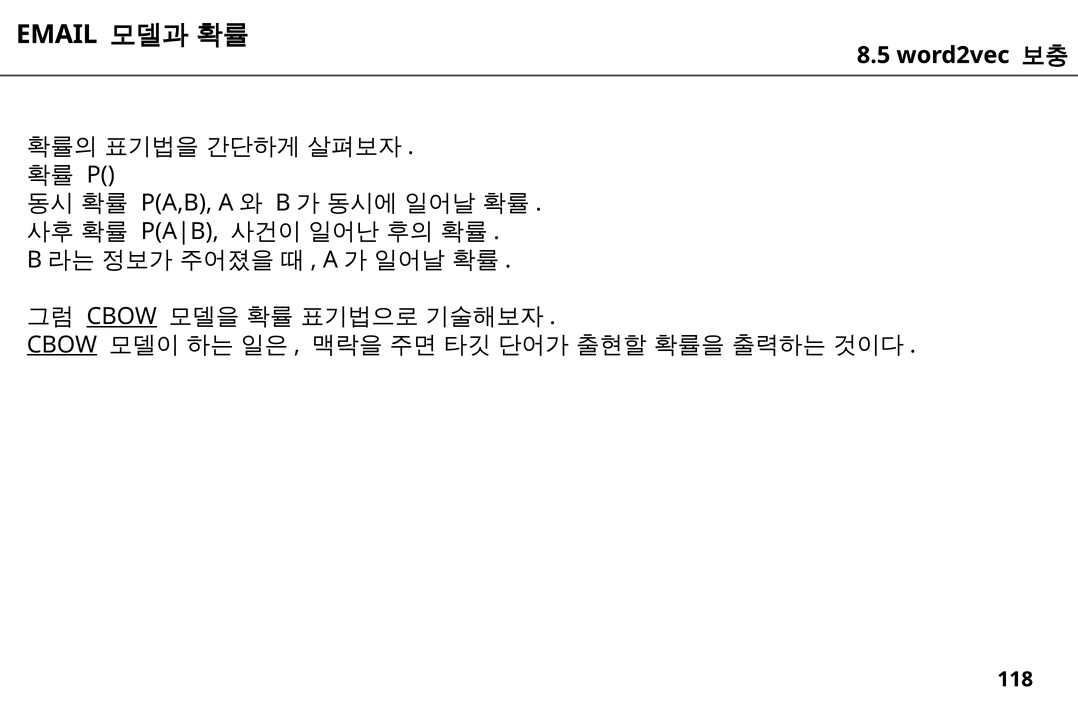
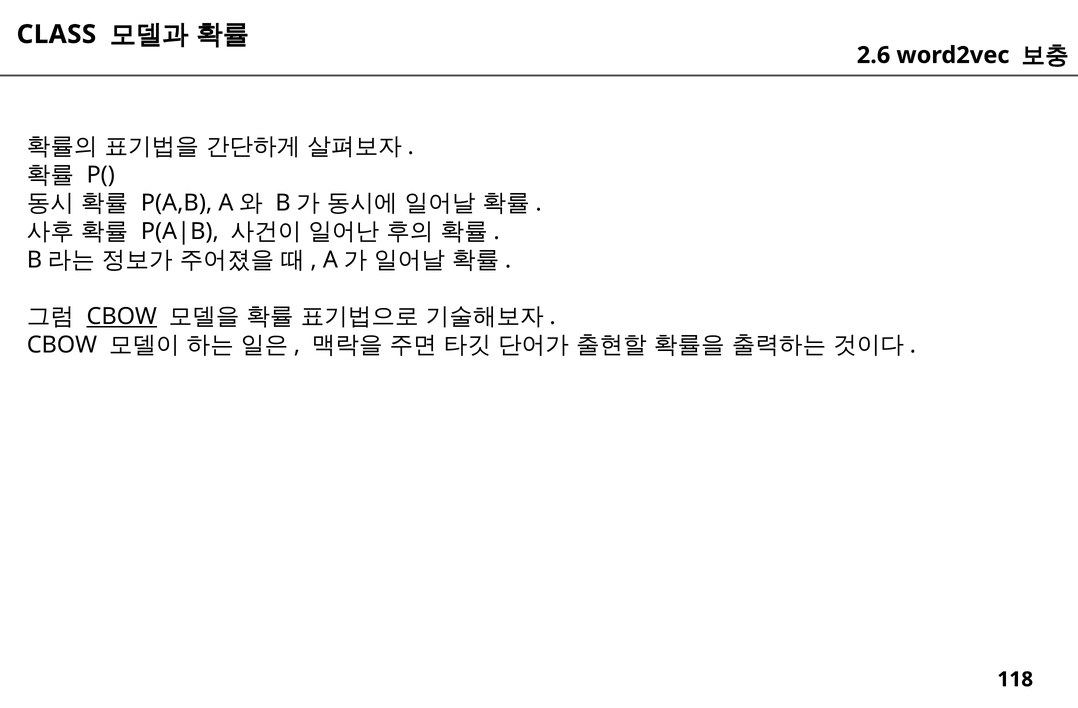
EMAIL: EMAIL -> CLASS (56, 34)
8.5: 8.5 -> 2.6 (874, 55)
CBOW underline: present -> none (62, 345)
